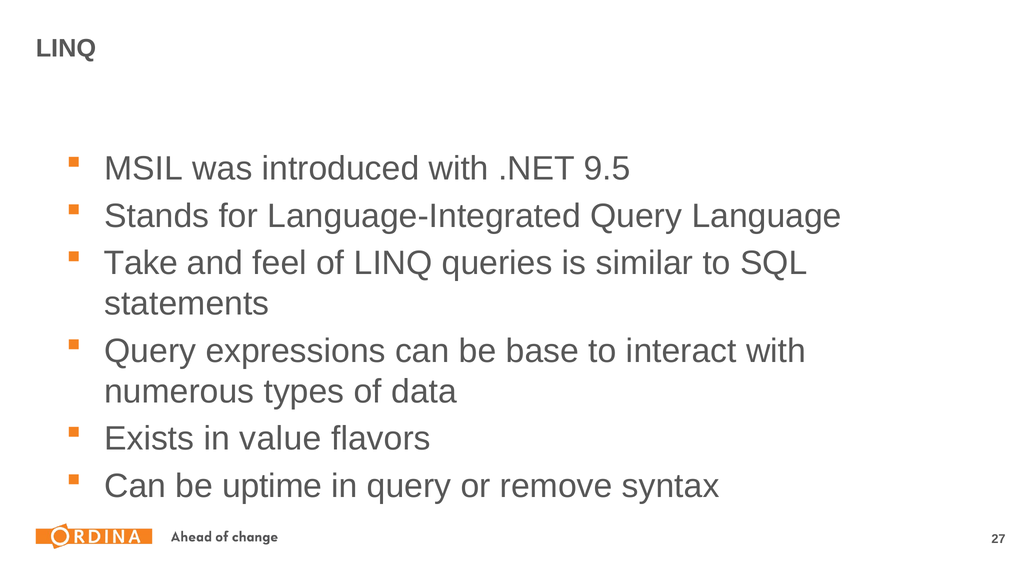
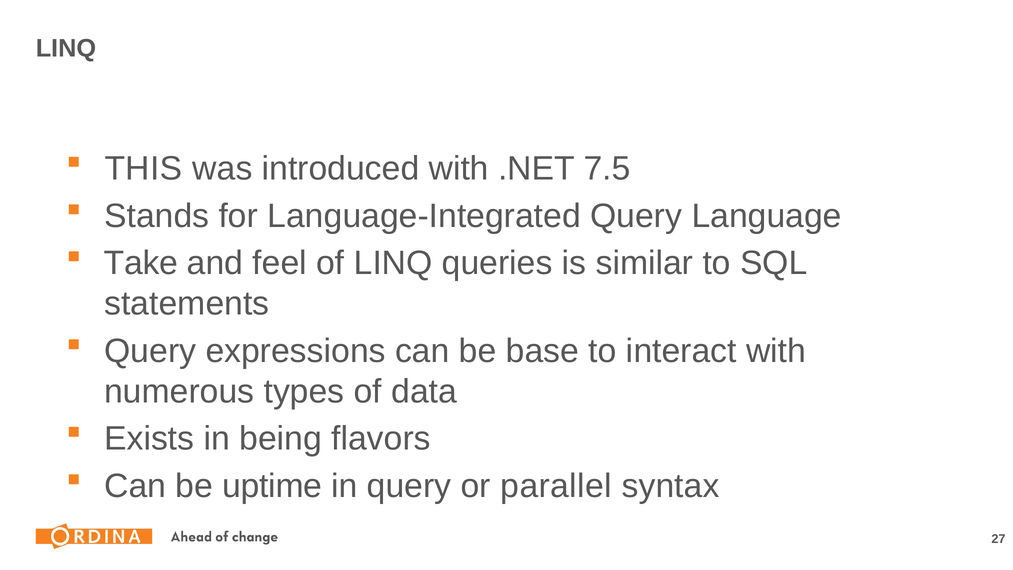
MSIL: MSIL -> THIS (143, 169)
9.5: 9.5 -> 7.5 (607, 169)
value: value -> being (281, 439)
remove: remove -> parallel (556, 486)
